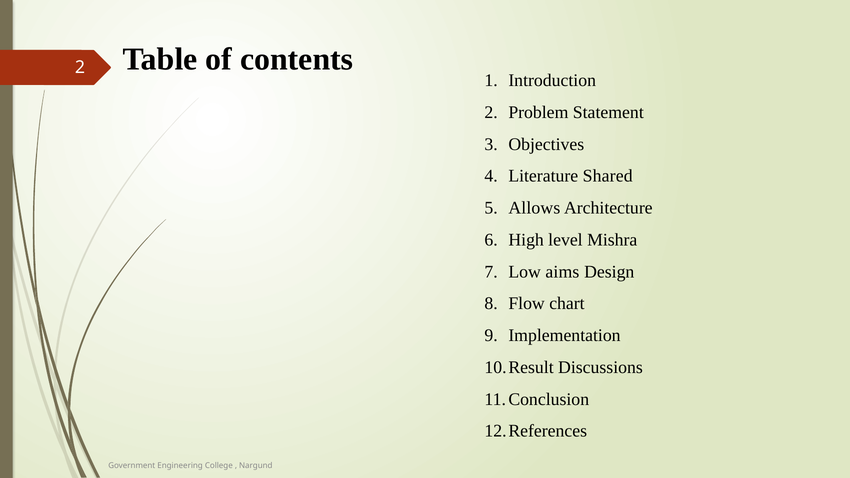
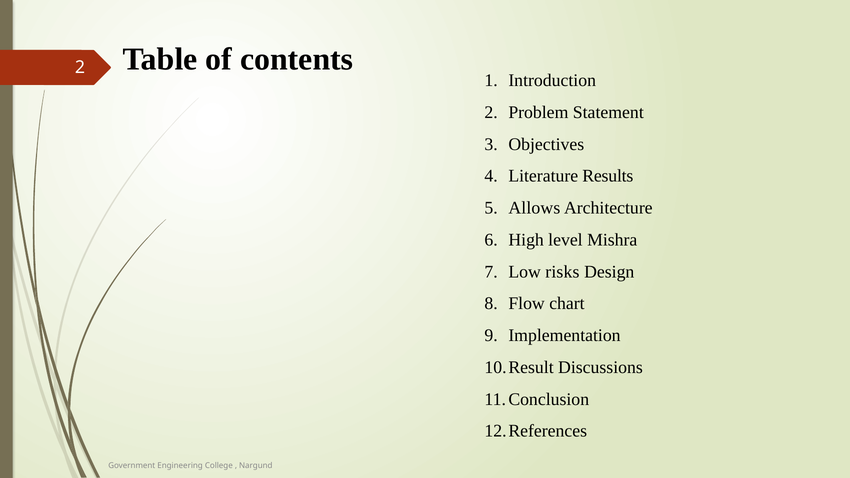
Shared: Shared -> Results (608, 176)
aims: aims -> risks (562, 272)
